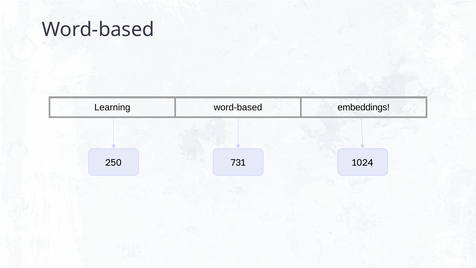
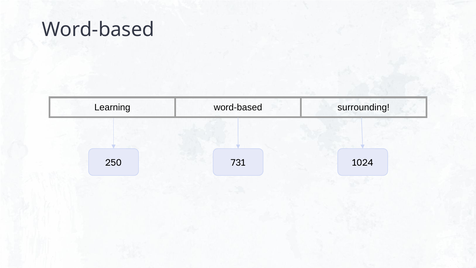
embeddings: embeddings -> surrounding (364, 107)
